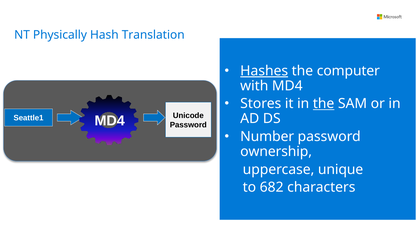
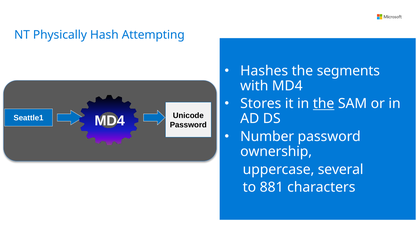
Translation: Translation -> Attempting (153, 35)
Hashes underline: present -> none (264, 71)
computer: computer -> segments (348, 71)
unique: unique -> several (341, 169)
682: 682 -> 881 (272, 187)
